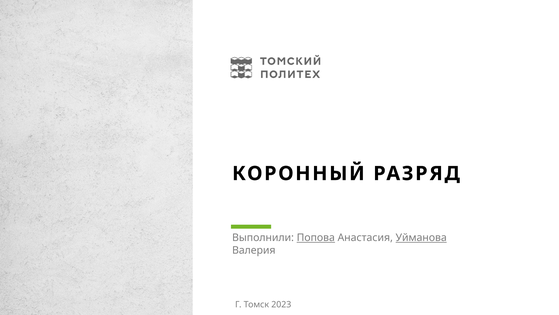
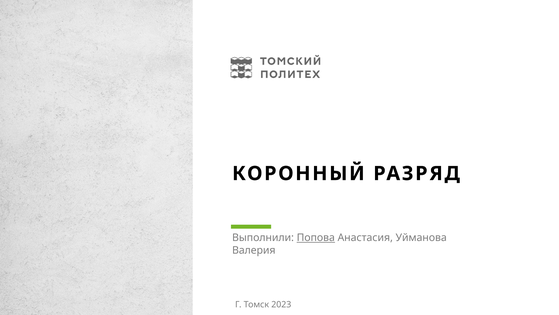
Уйманова underline: present -> none (421, 237)
